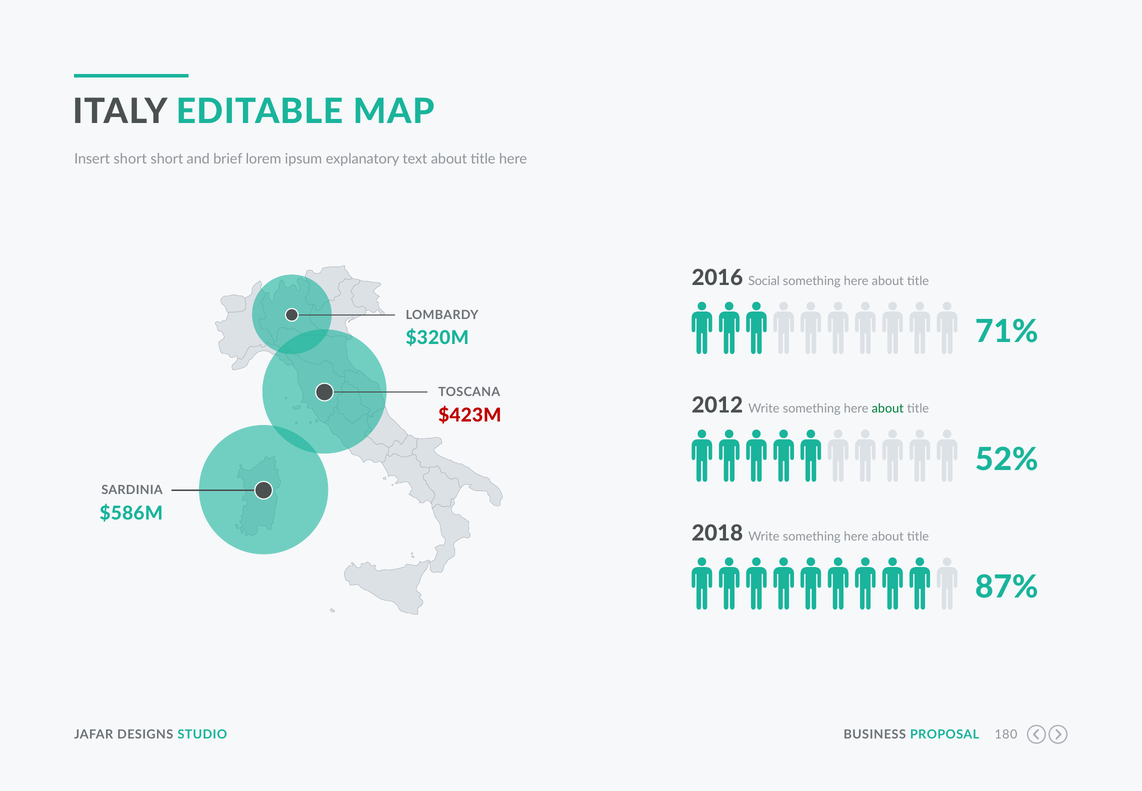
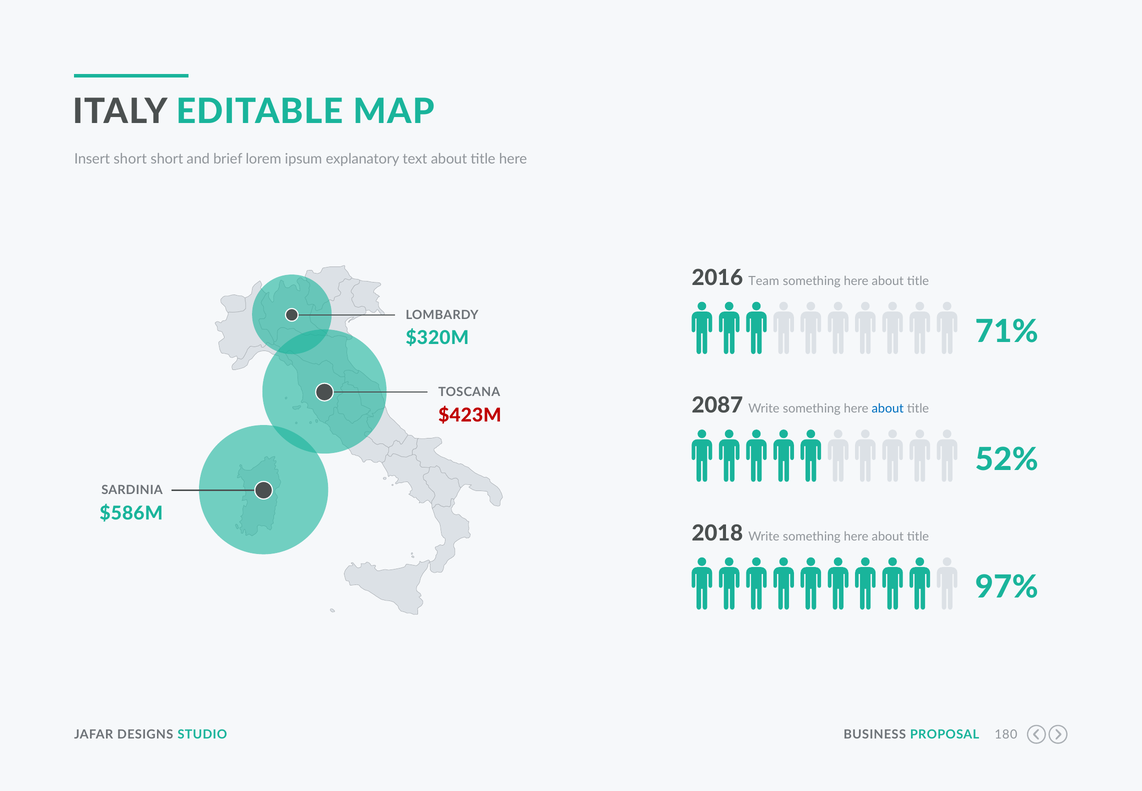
Social: Social -> Team (764, 281)
2012: 2012 -> 2087 (717, 405)
about colour: green -> blue (888, 409)
87%: 87% -> 97% (1007, 587)
